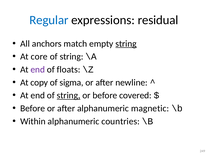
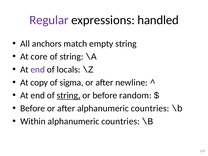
Regular colour: blue -> purple (49, 20)
residual: residual -> handled (158, 20)
string underline: present -> none (126, 44)
floats: floats -> locals (69, 70)
covered: covered -> random (135, 95)
after alphanumeric magnetic: magnetic -> countries (150, 108)
